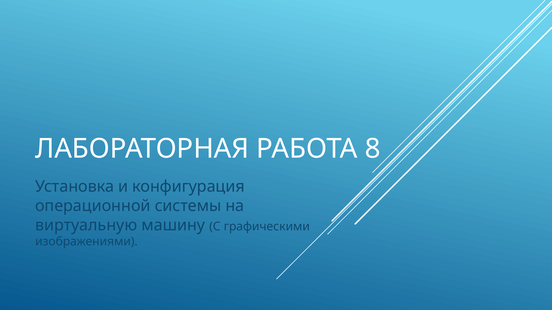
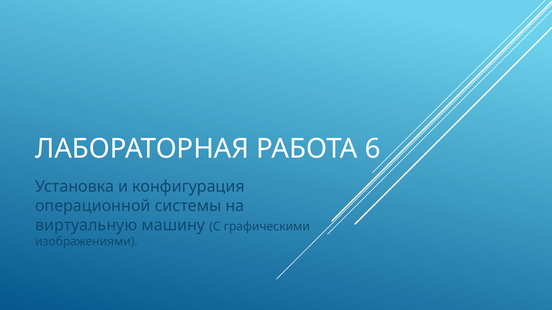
8: 8 -> 6 (373, 149)
